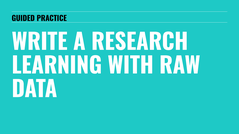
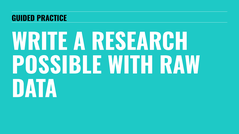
LEARNING: LEARNING -> POSSIBLE (57, 66)
